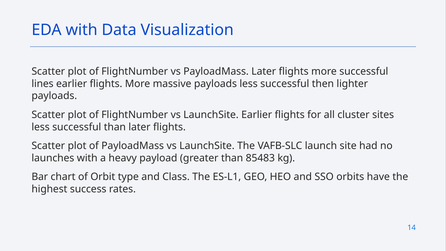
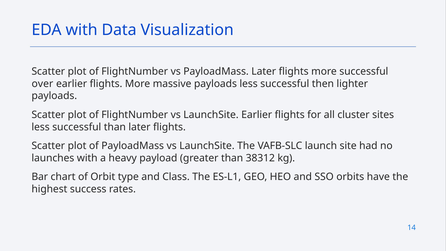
lines: lines -> over (42, 84)
85483: 85483 -> 38312 (260, 158)
